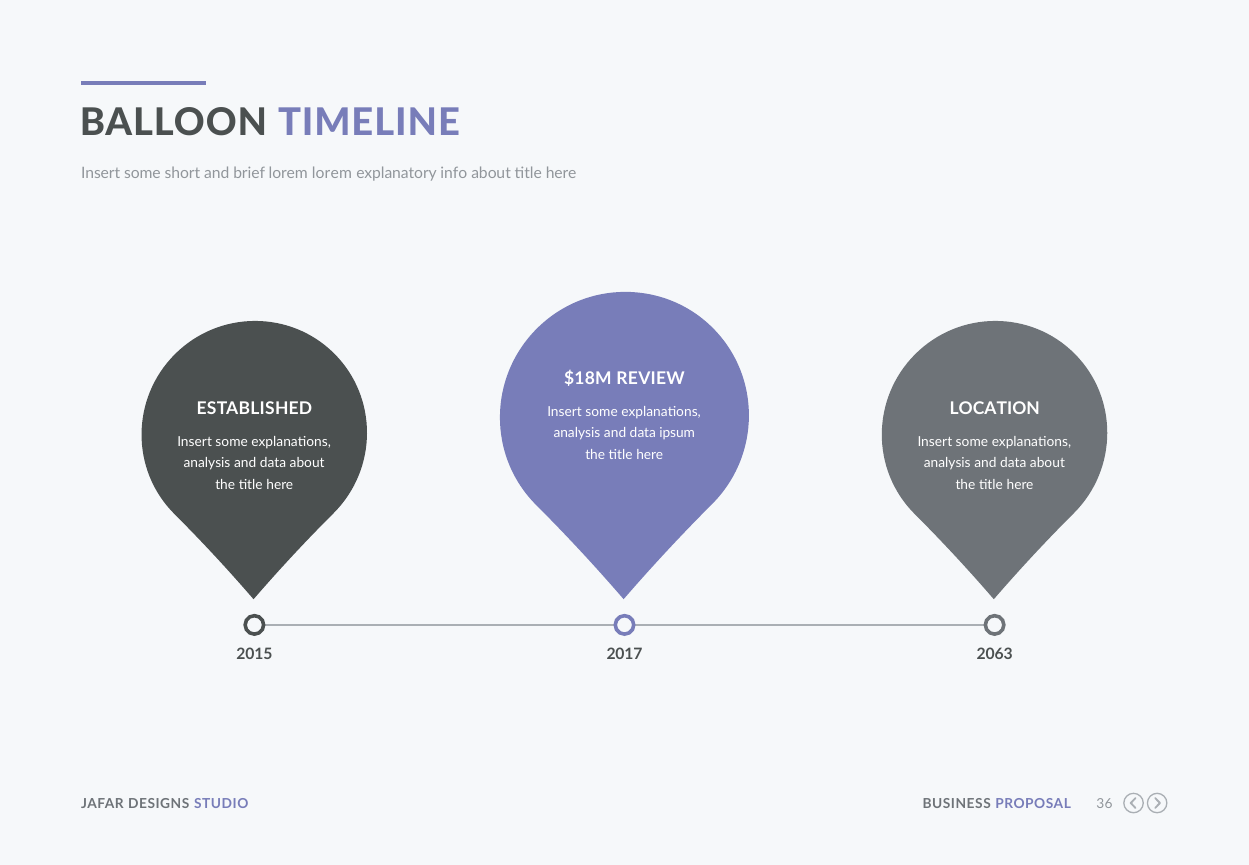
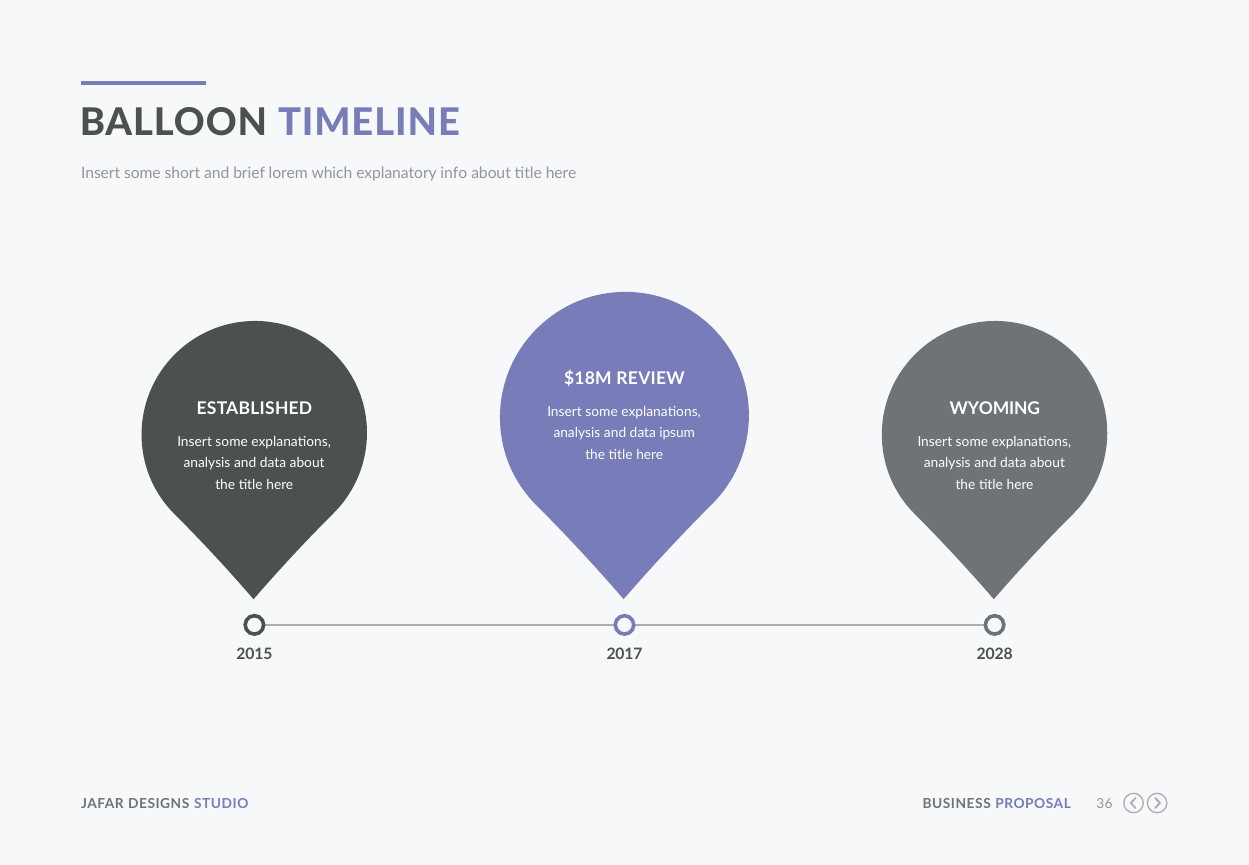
lorem lorem: lorem -> which (332, 174)
LOCATION: LOCATION -> WYOMING (995, 409)
2063: 2063 -> 2028 (995, 654)
